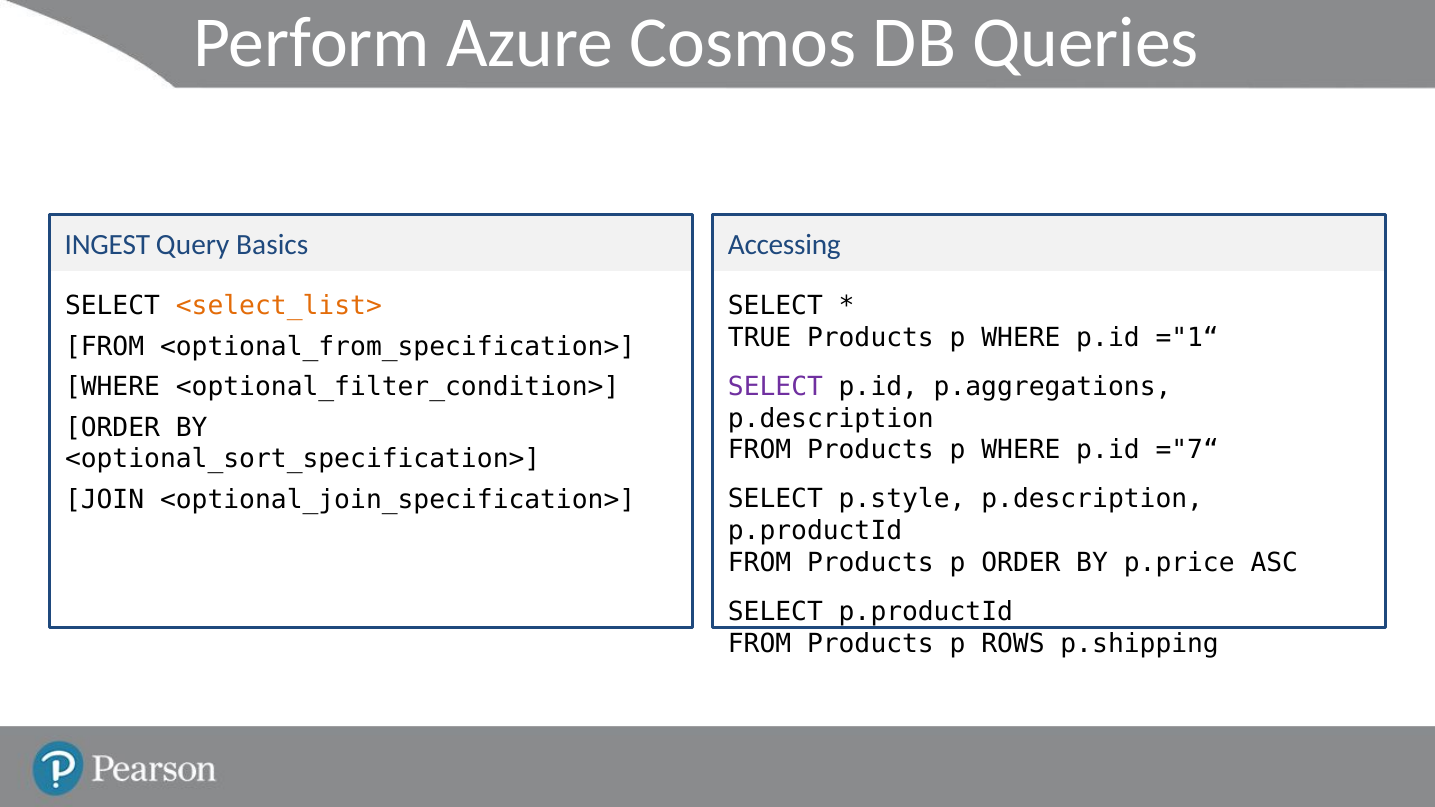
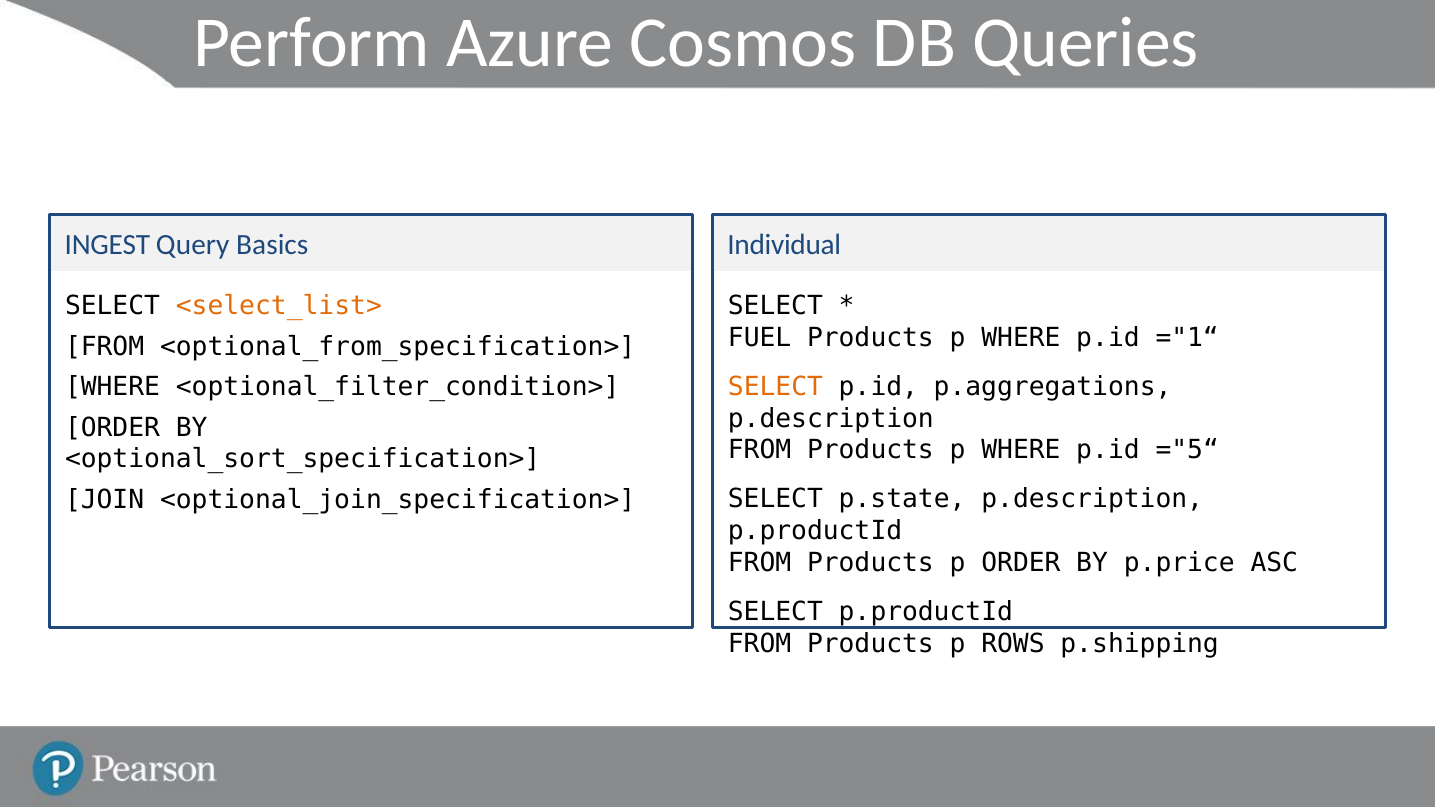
Accessing: Accessing -> Individual (784, 245)
TRUE: TRUE -> FUEL (760, 338)
SELECT colour: purple -> orange (775, 387)
="7“: ="7“ -> ="5“ (1187, 450)
p.style: p.style -> p.state (902, 499)
